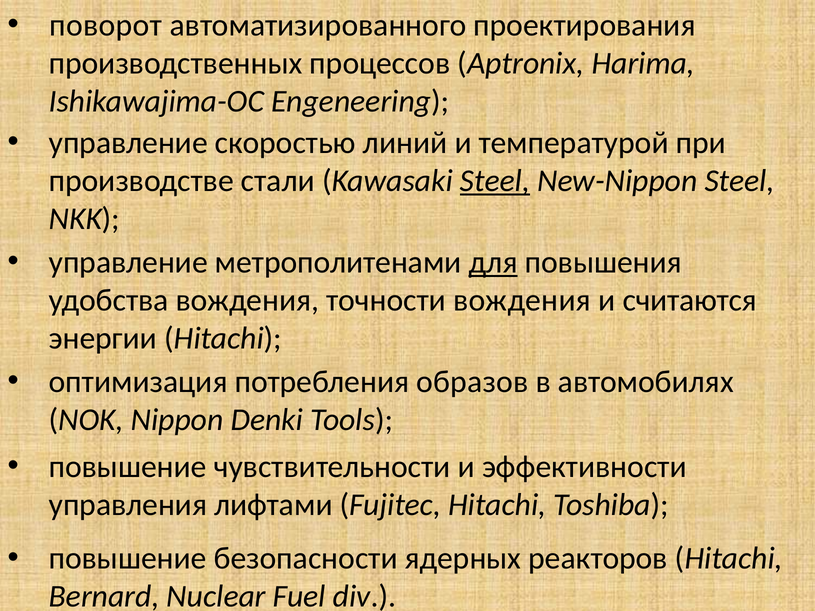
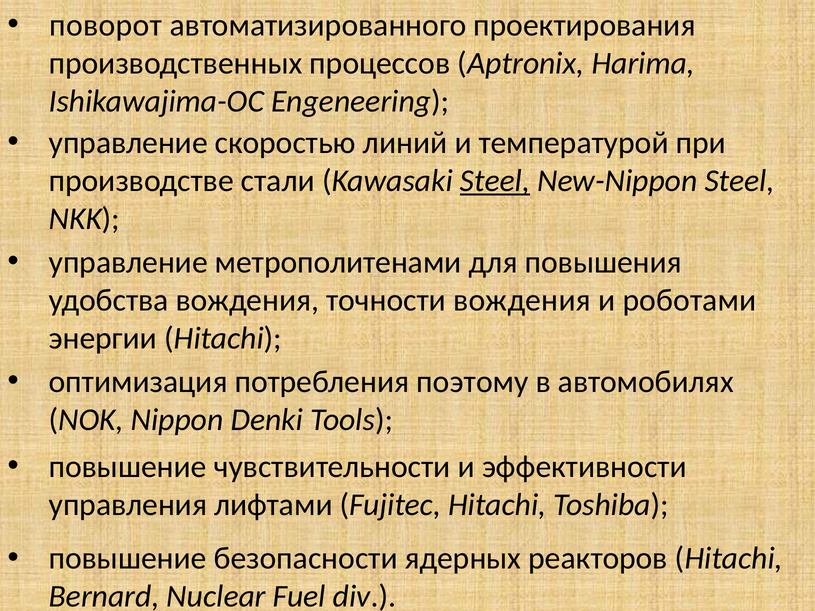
для underline: present -> none (493, 262)
считаются: считаются -> роботами (690, 300)
образов: образов -> поэтому (472, 382)
